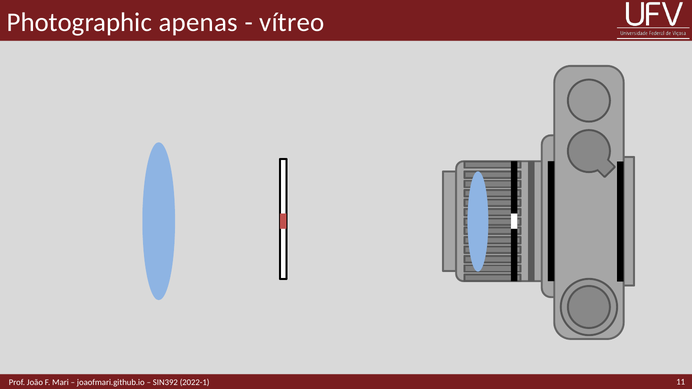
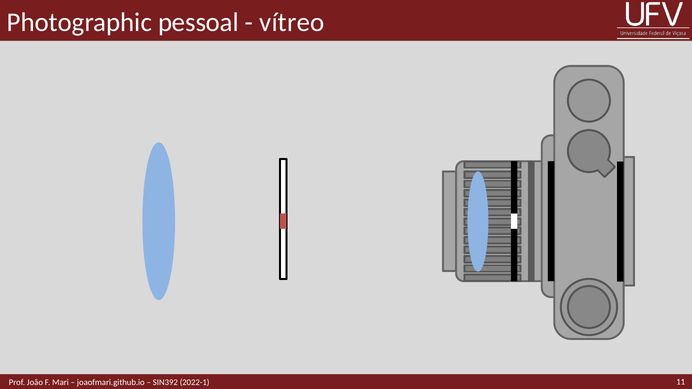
apenas: apenas -> pessoal (198, 22)
